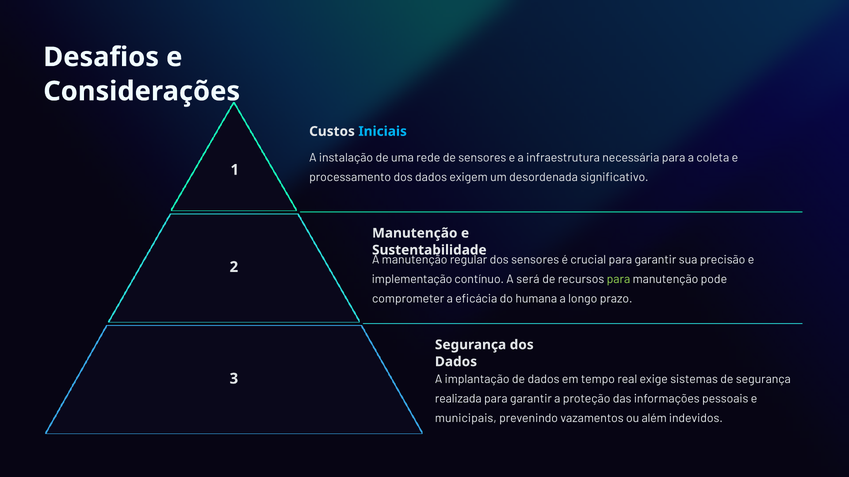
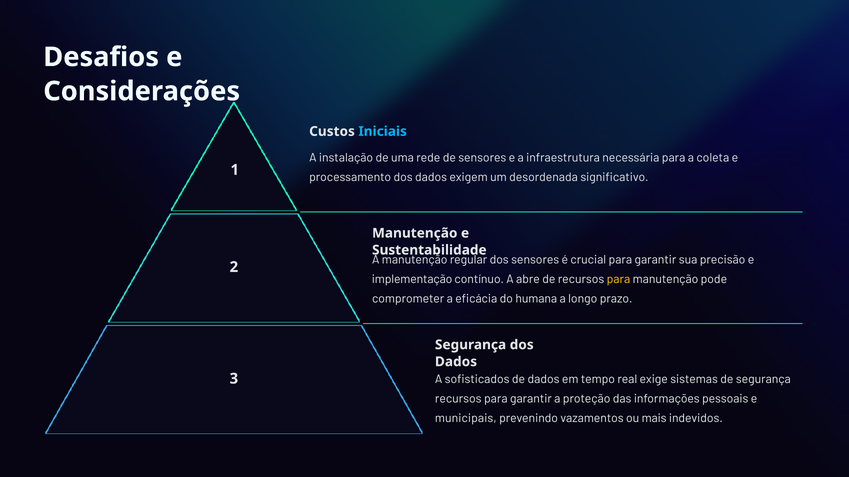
será: será -> abre (528, 280)
para colour: light green -> yellow (618, 280)
implantação: implantação -> sofisticados (477, 379)
realizada: realizada -> recursos (458, 399)
além: além -> mais (654, 419)
